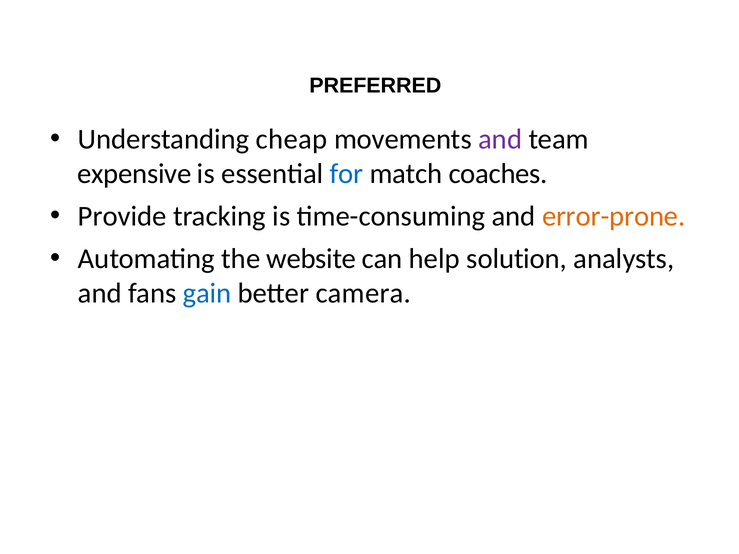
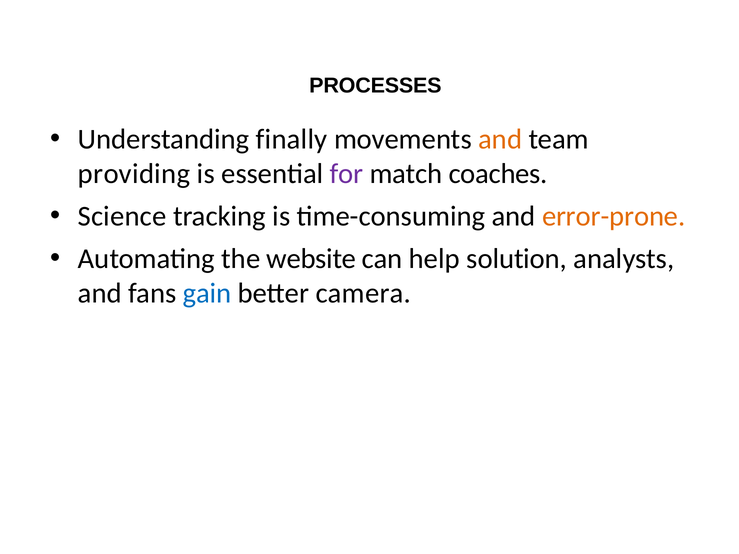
PREFERRED: PREFERRED -> PROCESSES (375, 86)
cheap: cheap -> finally (292, 139)
and colour: purple -> orange (500, 139)
expensive: expensive -> providing (134, 174)
for colour: blue -> purple (347, 174)
Provide: Provide -> Science (122, 216)
